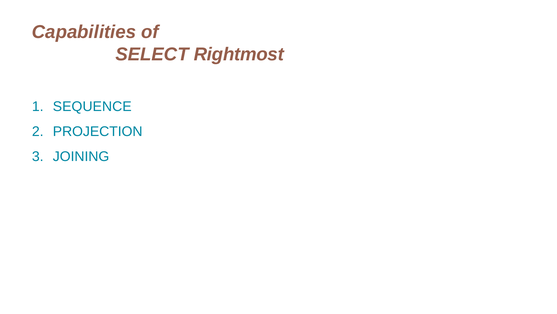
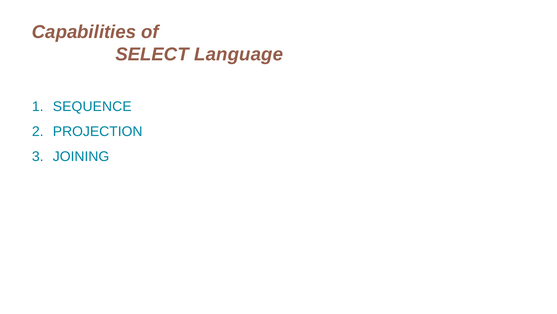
Rightmost: Rightmost -> Language (239, 54)
